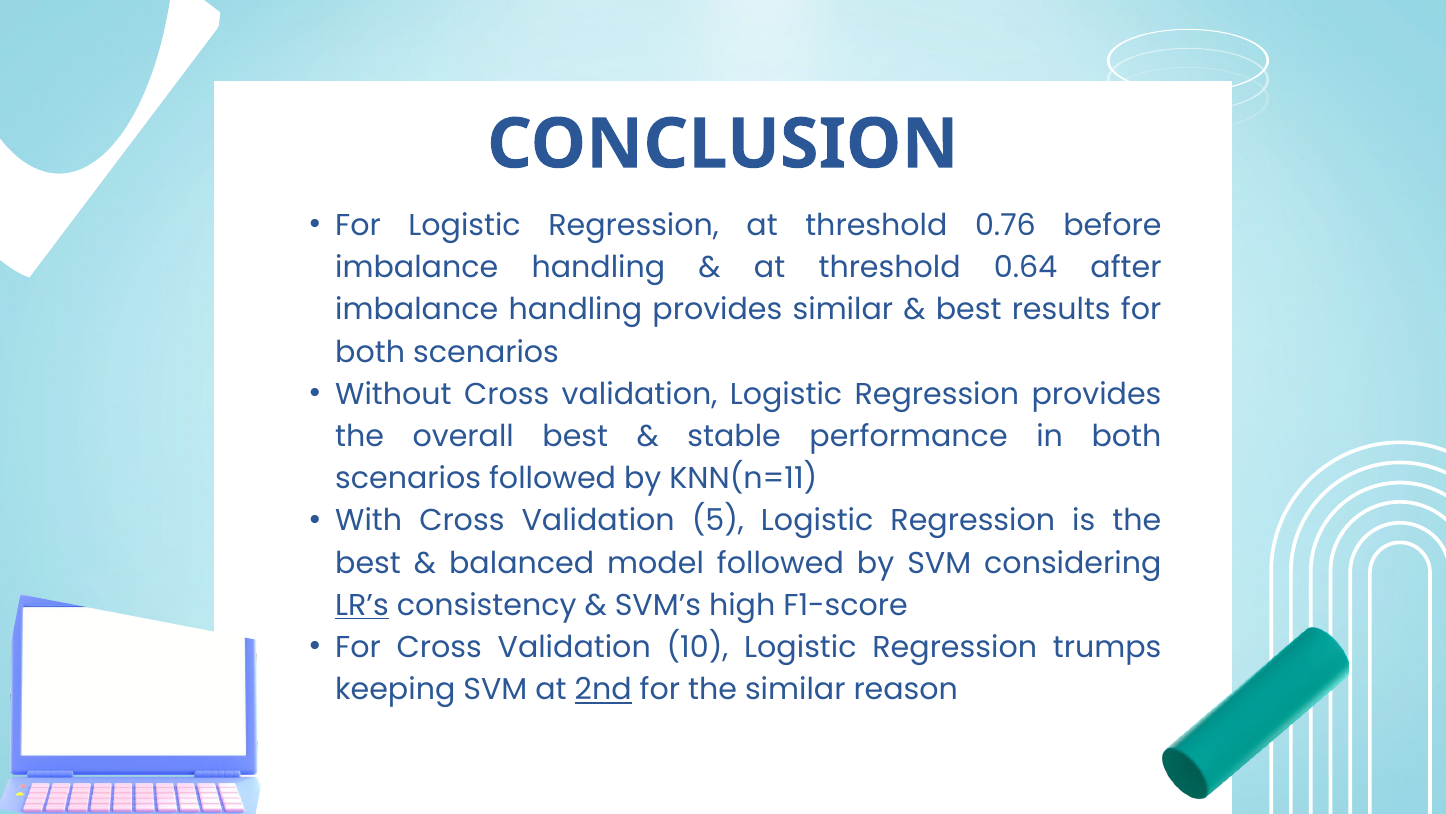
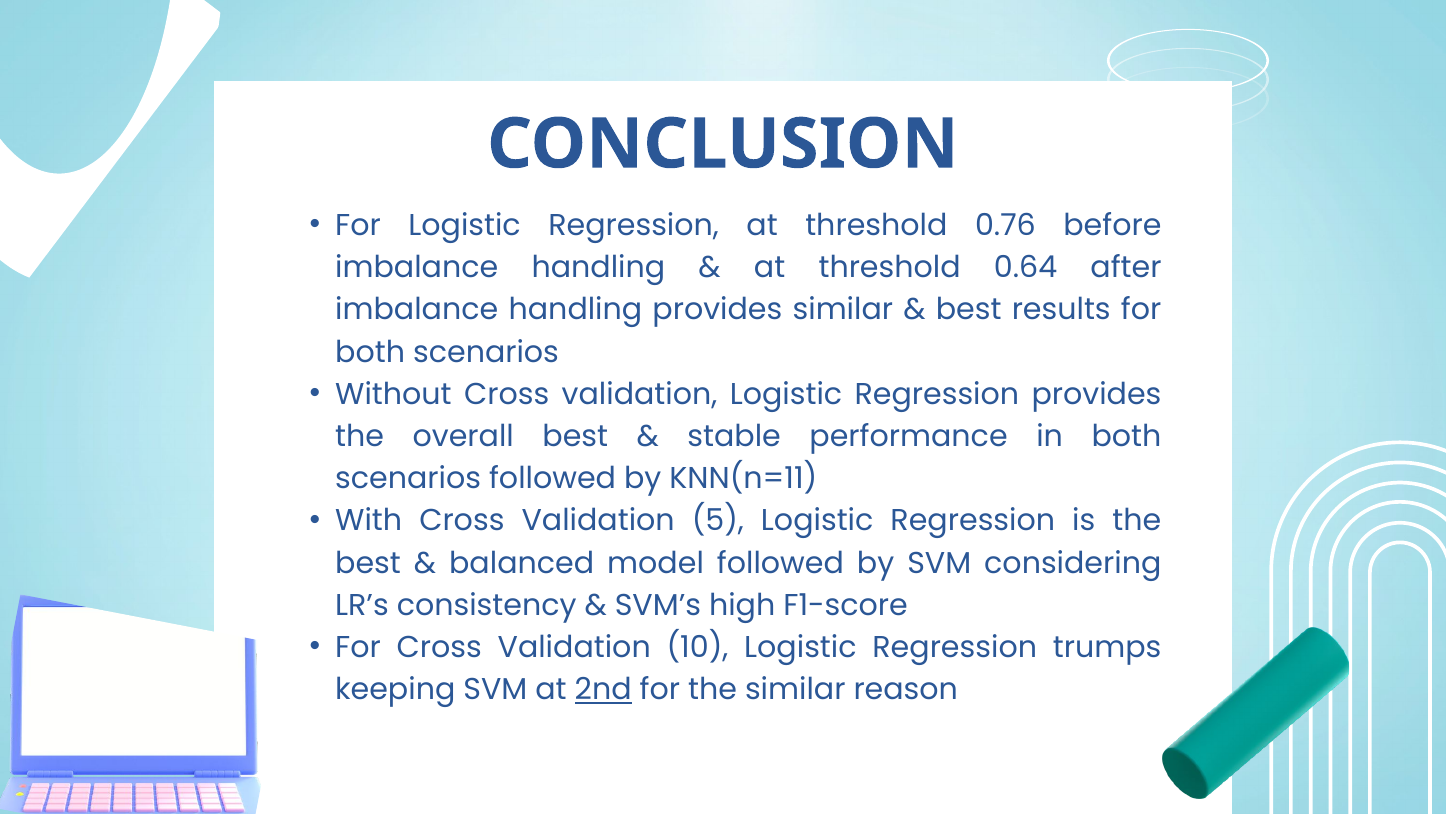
LR’s underline: present -> none (362, 605)
